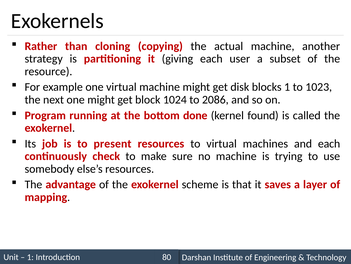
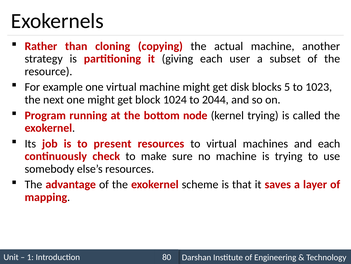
blocks 1: 1 -> 5 (287, 87)
2086: 2086 -> 2044 (215, 99)
done: done -> node (195, 115)
kernel found: found -> trying (263, 115)
